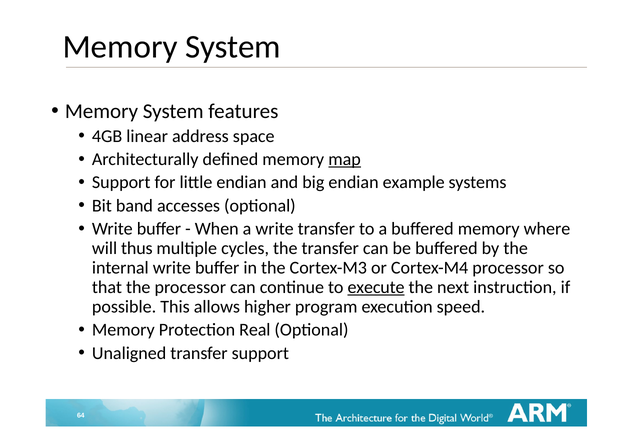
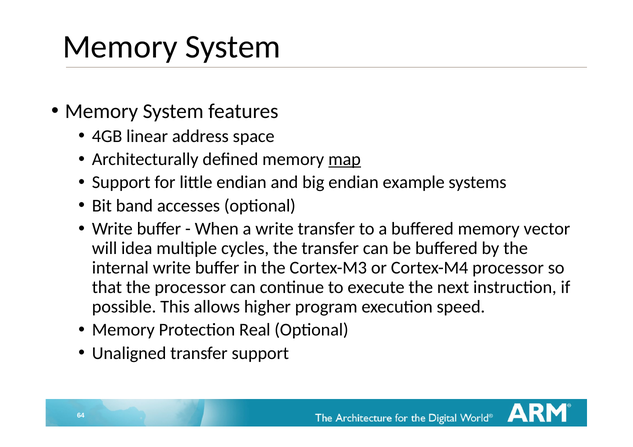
where: where -> vector (547, 229)
thus: thus -> idea (137, 249)
execute underline: present -> none (376, 288)
